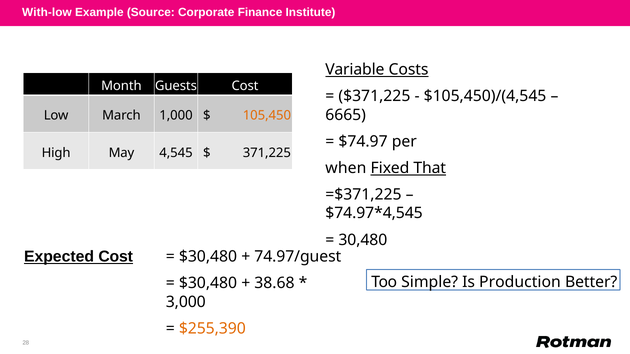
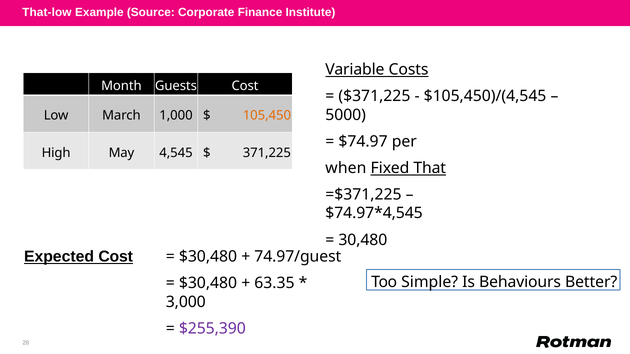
With-low: With-low -> That-low (47, 12)
6665: 6665 -> 5000 (346, 115)
Production: Production -> Behaviours (520, 282)
38.68: 38.68 -> 63.35 (274, 283)
$255,390 colour: orange -> purple (212, 329)
